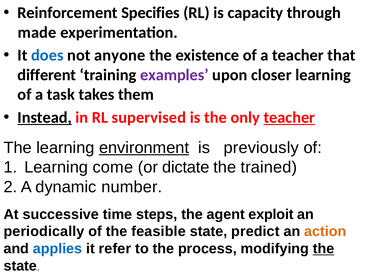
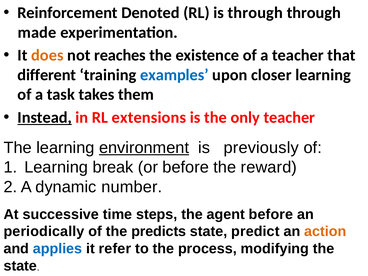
Specifies: Specifies -> Denoted (150, 13)
is capacity: capacity -> through (255, 13)
does colour: blue -> orange (47, 55)
anyone: anyone -> reaches (120, 55)
examples colour: purple -> blue (174, 75)
supervised: supervised -> extensions (149, 118)
teacher underline: present -> none (289, 118)
come: come -> break (113, 167)
or dictate: dictate -> before (186, 167)
trained: trained -> reward (269, 167)
agent exploit: exploit -> before (271, 214)
feasible: feasible -> predicts (159, 231)
the underline: present -> none (324, 249)
